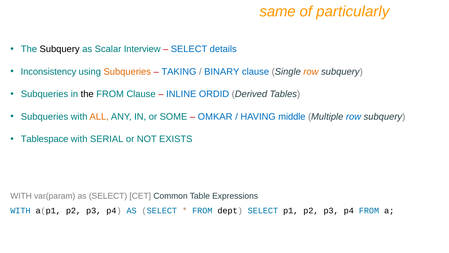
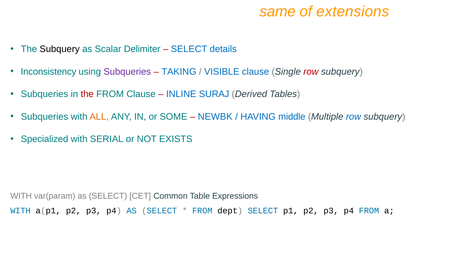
particularly: particularly -> extensions (353, 12)
Interview: Interview -> Delimiter (142, 49)
Subqueries colour: orange -> purple (127, 72)
BINARY: BINARY -> VISIBLE (222, 72)
row colour: orange -> red (311, 72)
the colour: black -> red (87, 94)
ORDID: ORDID -> SURAJ (214, 94)
OMKAR: OMKAR -> NEWBK (215, 116)
Tablespace: Tablespace -> Specialized (45, 139)
